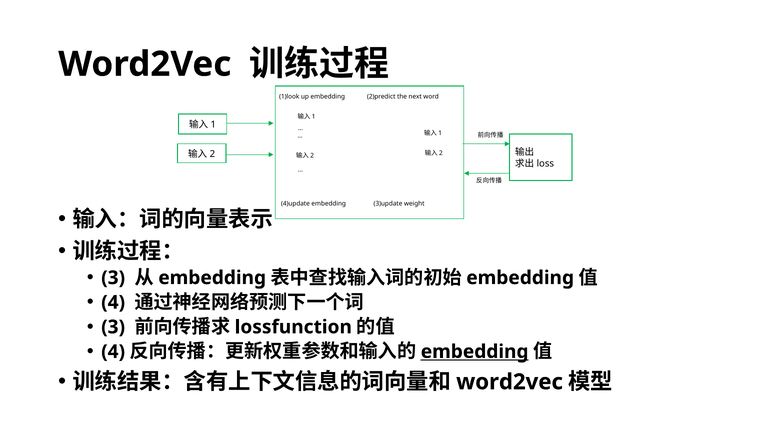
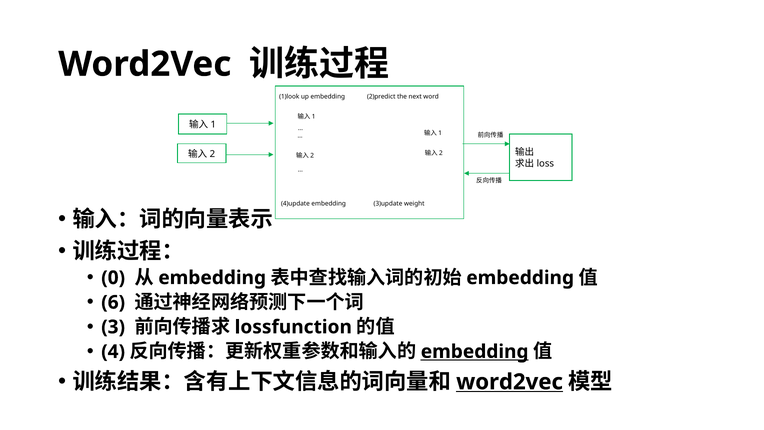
3: 3 -> 0 (113, 278)
4: 4 -> 6 (113, 302)
word2vec underline: none -> present (510, 382)
